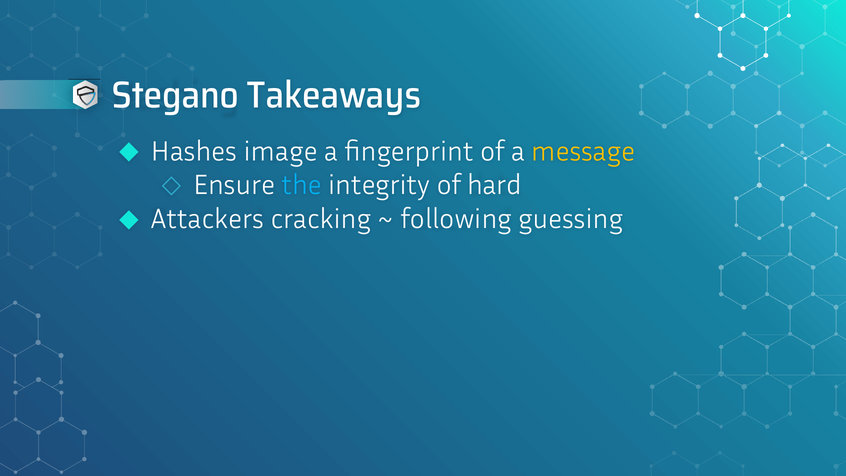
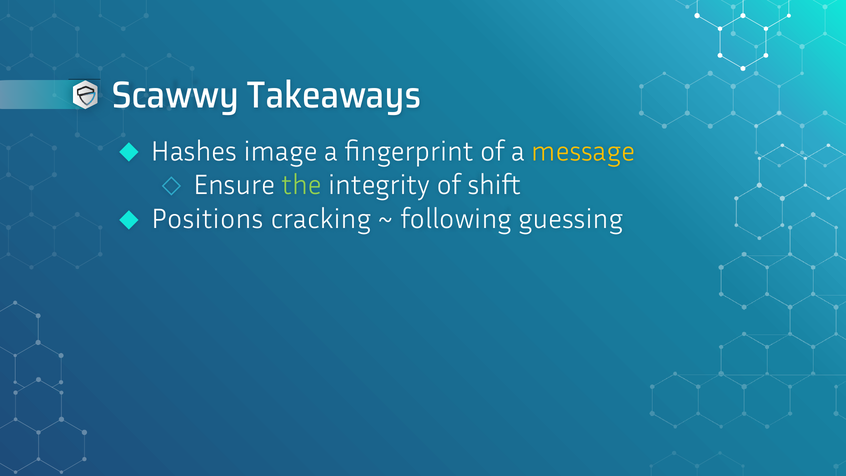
Stegano: Stegano -> Scawwy (175, 95)
the colour: light blue -> light green (302, 185)
hard: hard -> shift (494, 185)
Attackers: Attackers -> Positions (207, 219)
